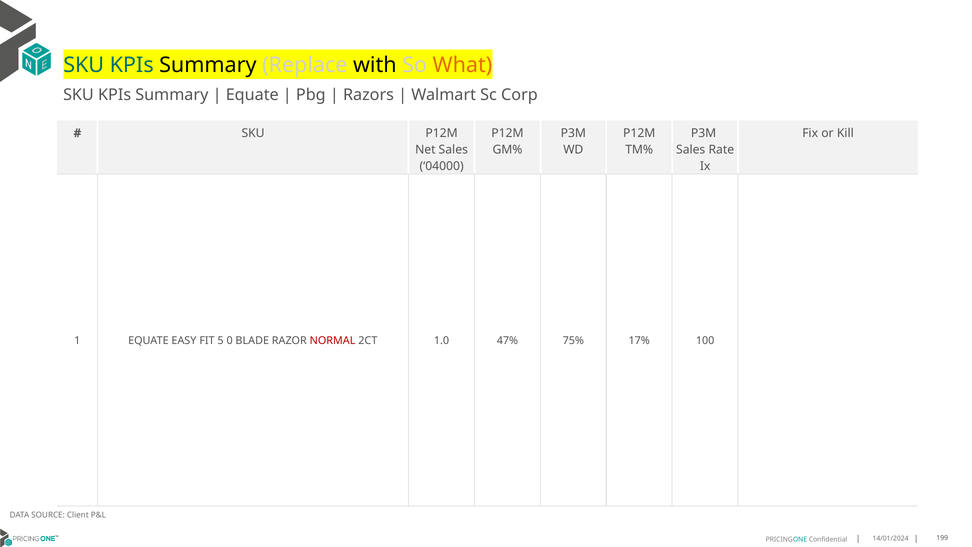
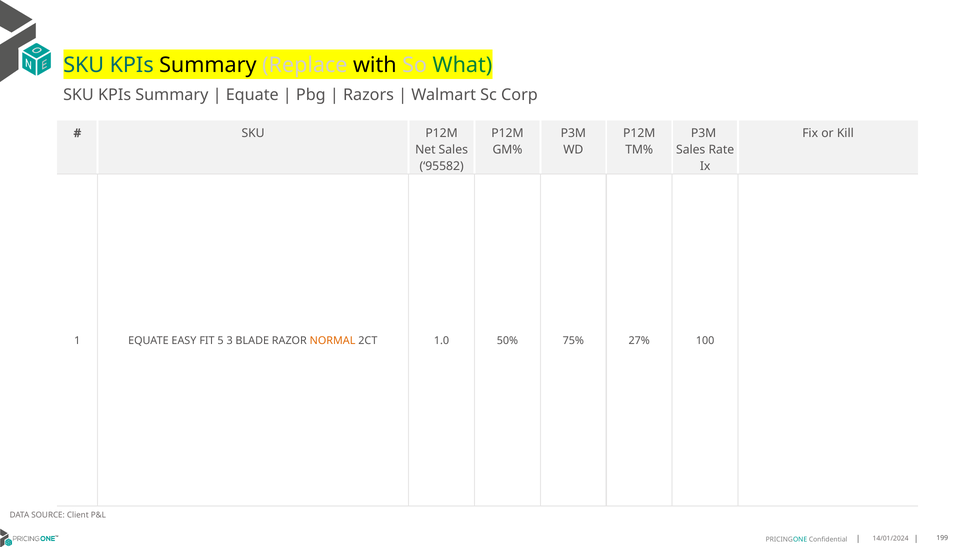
What colour: orange -> green (462, 65)
04000: 04000 -> 95582 (442, 166)
0: 0 -> 3 (230, 341)
NORMAL colour: red -> orange (333, 341)
47%: 47% -> 50% (507, 341)
17%: 17% -> 27% (639, 341)
